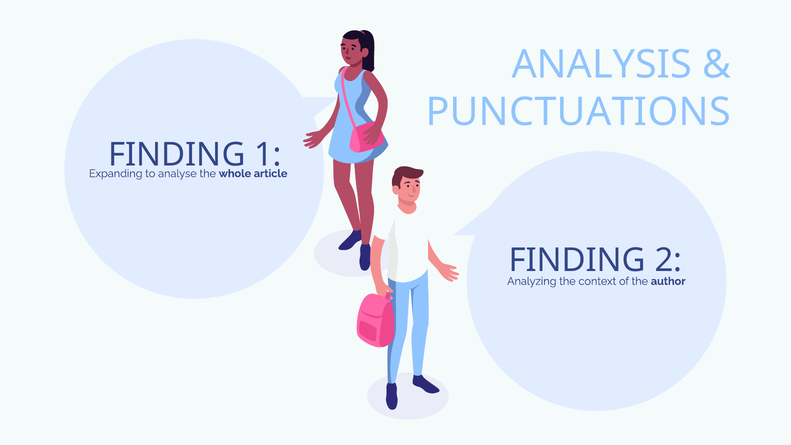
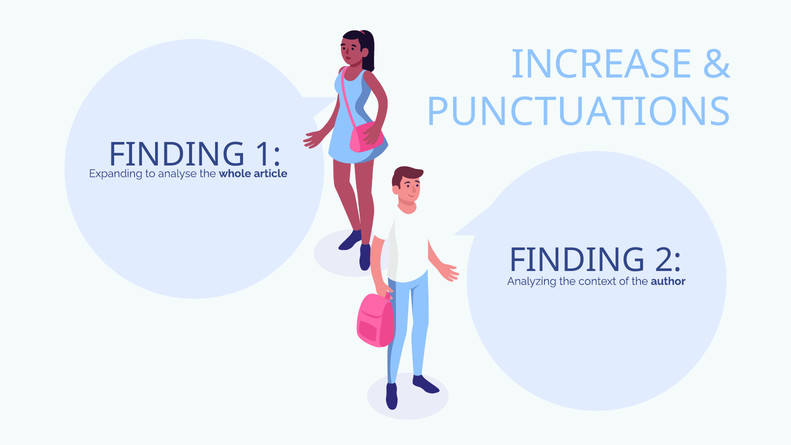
ANALYSIS: ANALYSIS -> INCREASE (602, 65)
